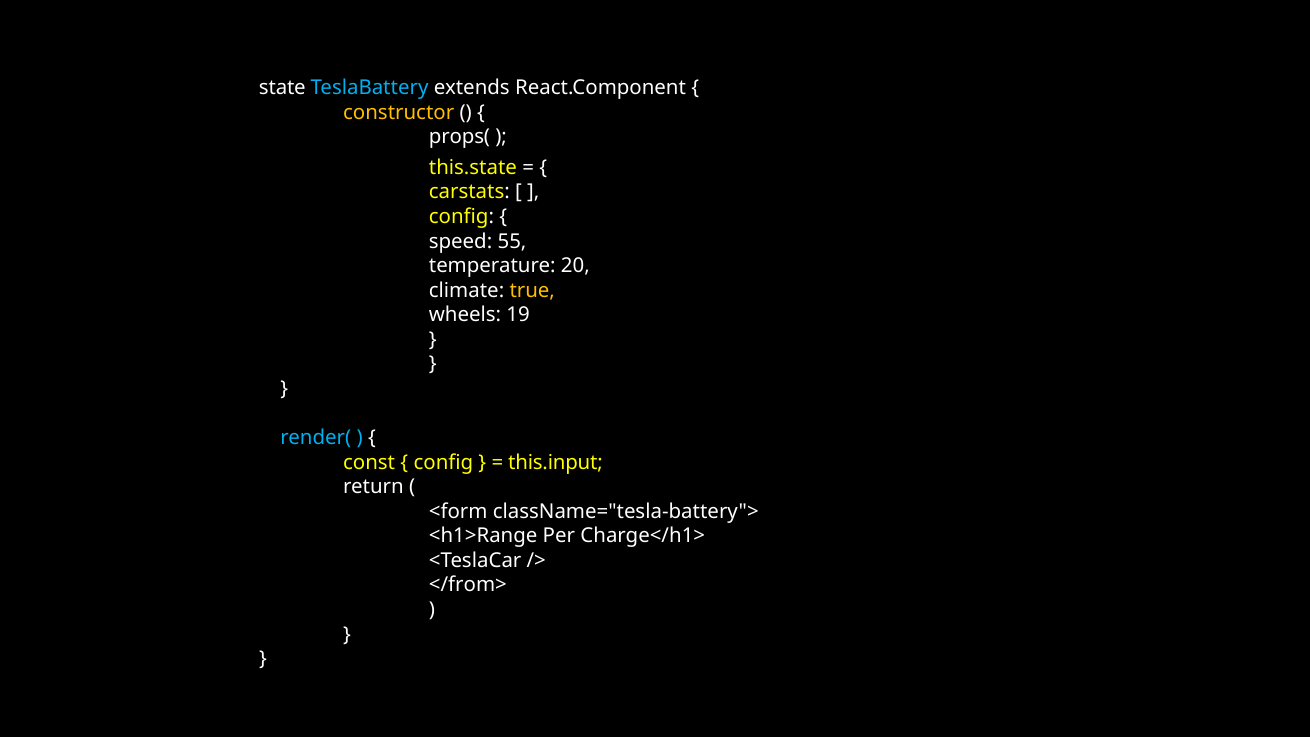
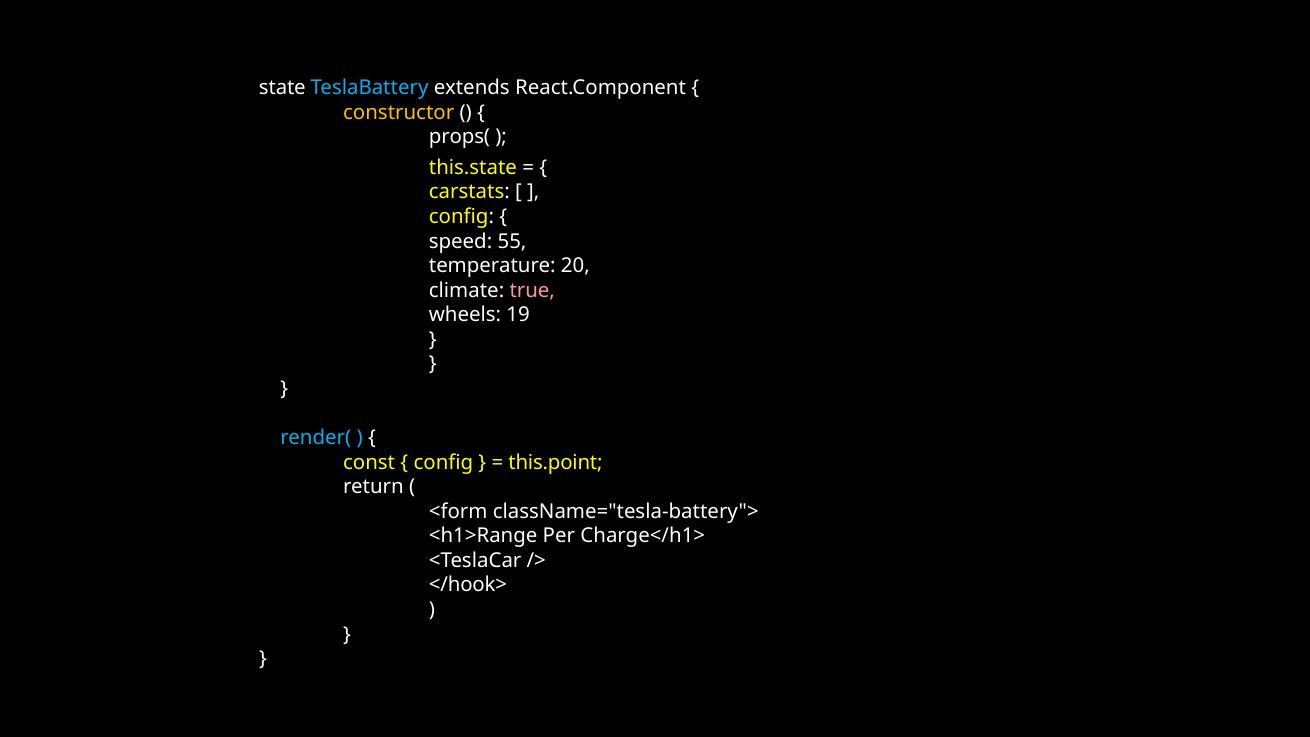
true colour: yellow -> pink (532, 290)
this.input: this.input -> this.point (555, 462)
</from>: </from> -> </hook> (468, 585)
